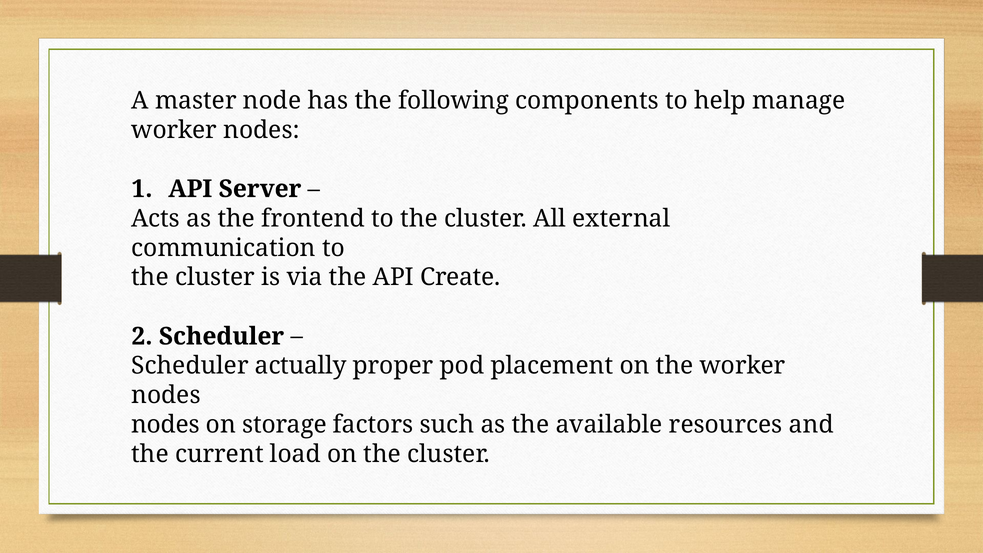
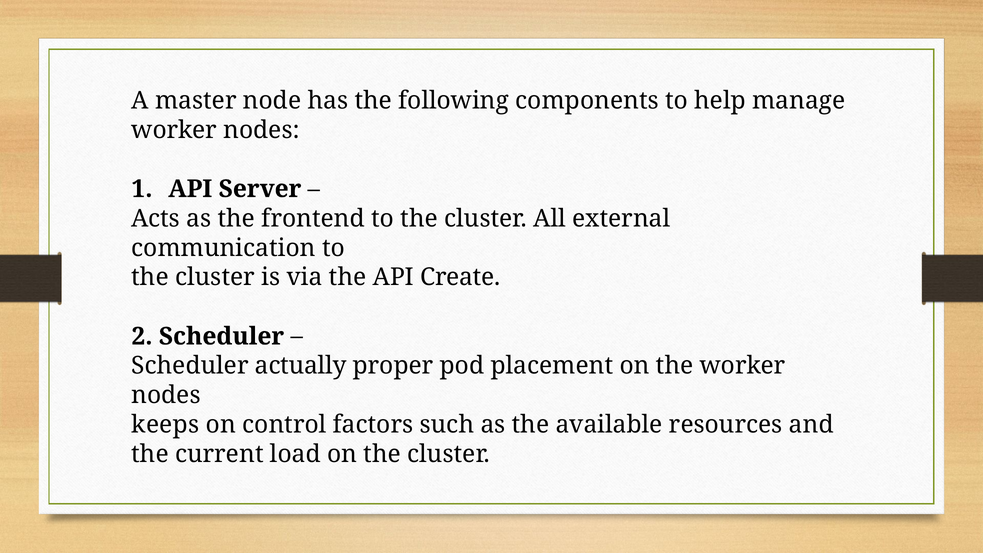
nodes: nodes -> keeps (165, 425)
storage: storage -> control (284, 425)
